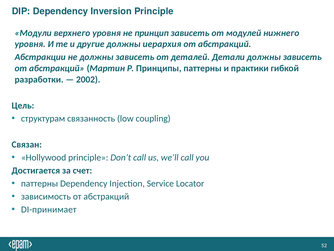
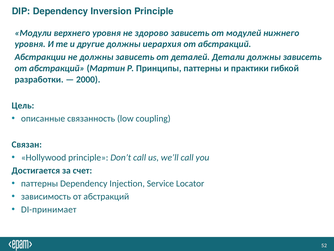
принцип: принцип -> здорово (152, 33)
2002: 2002 -> 2000 (88, 79)
структурам: структурам -> описанные (43, 118)
